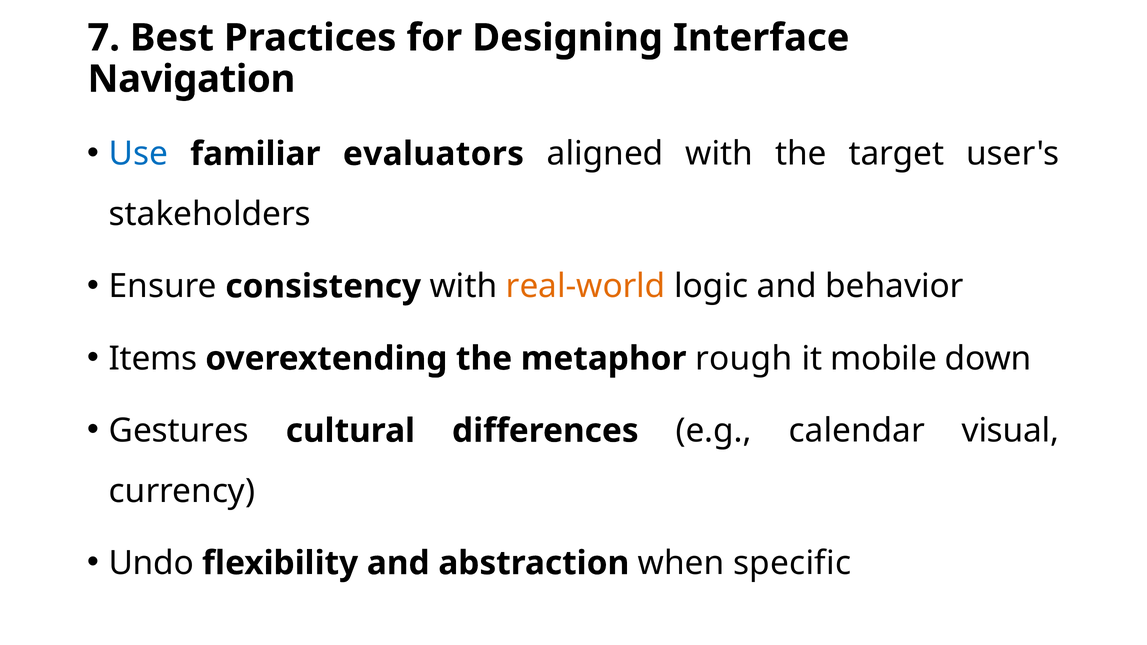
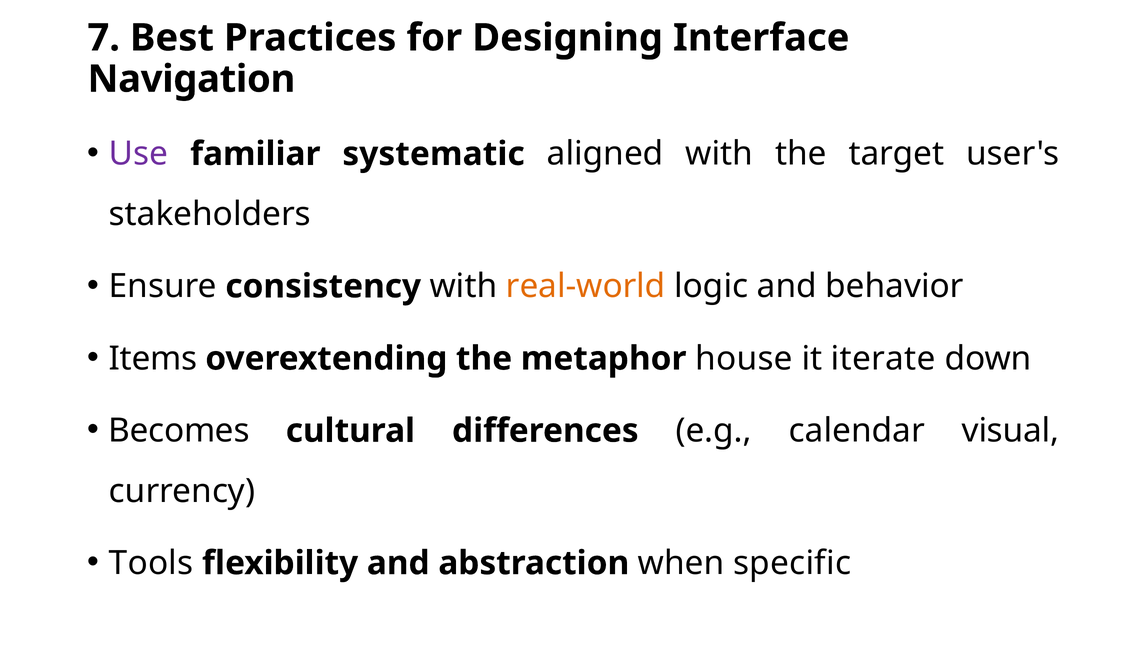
Use colour: blue -> purple (139, 154)
evaluators: evaluators -> systematic (434, 154)
rough: rough -> house (744, 359)
mobile: mobile -> iterate (883, 359)
Gestures: Gestures -> Becomes (179, 431)
Undo: Undo -> Tools (151, 563)
